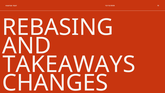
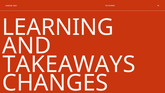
REBASING: REBASING -> LEARNING (58, 27)
